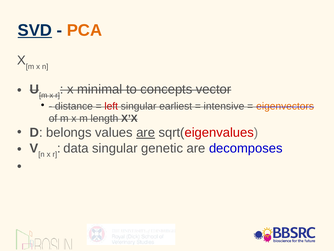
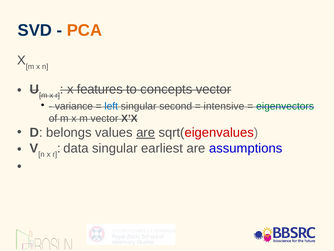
SVD underline: present -> none (35, 30)
minimal: minimal -> features (100, 89)
distance: distance -> variance (74, 106)
left colour: red -> blue (111, 106)
earliest: earliest -> second (176, 106)
eigenvectors colour: orange -> green (285, 106)
m length: length -> vector (104, 118)
genetic: genetic -> earliest (162, 148)
decomposes: decomposes -> assumptions (246, 148)
